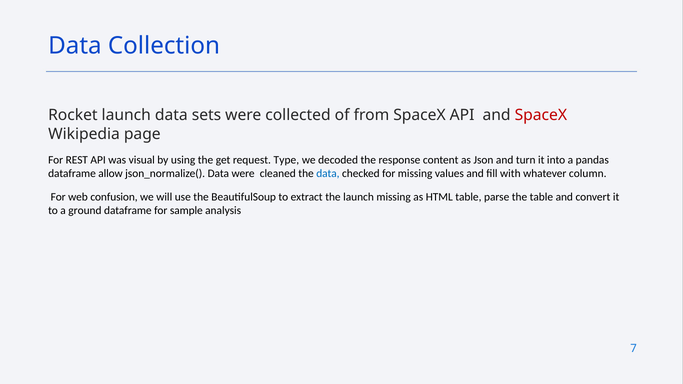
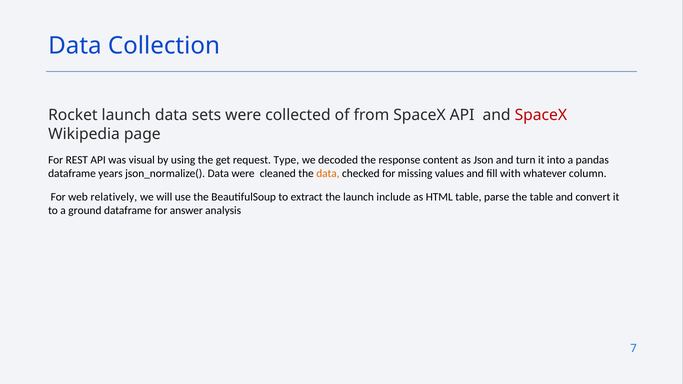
allow: allow -> years (110, 174)
data colour: blue -> orange (328, 174)
confusion: confusion -> relatively (114, 197)
launch missing: missing -> include (394, 197)
sample: sample -> answer (186, 211)
